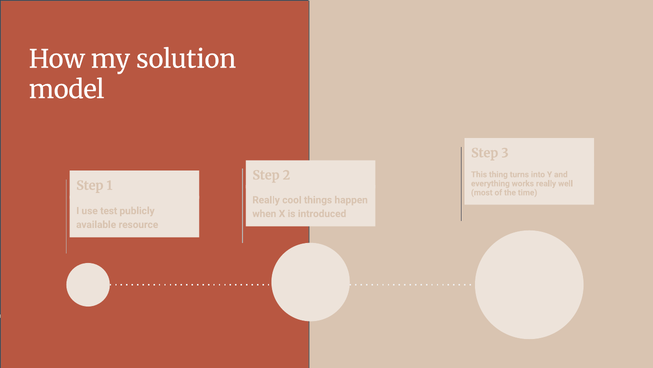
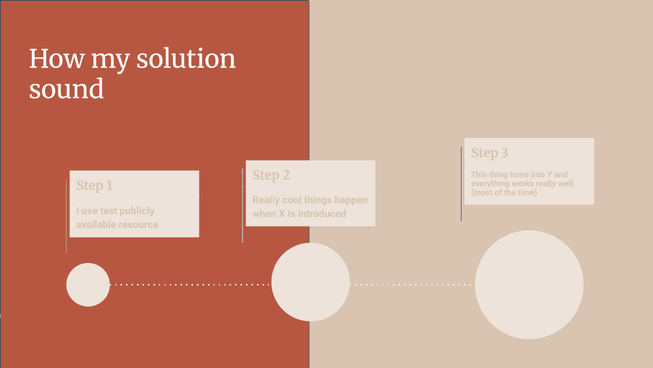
model: model -> sound (66, 90)
